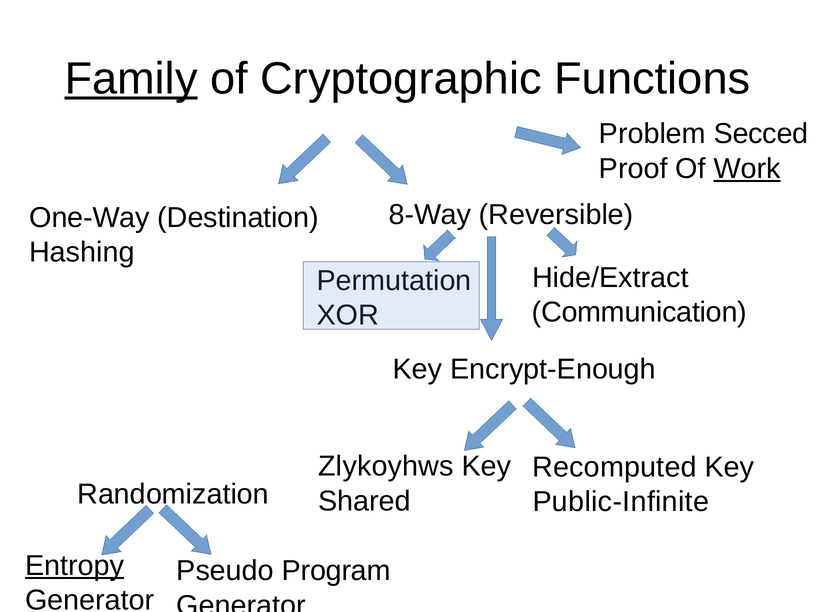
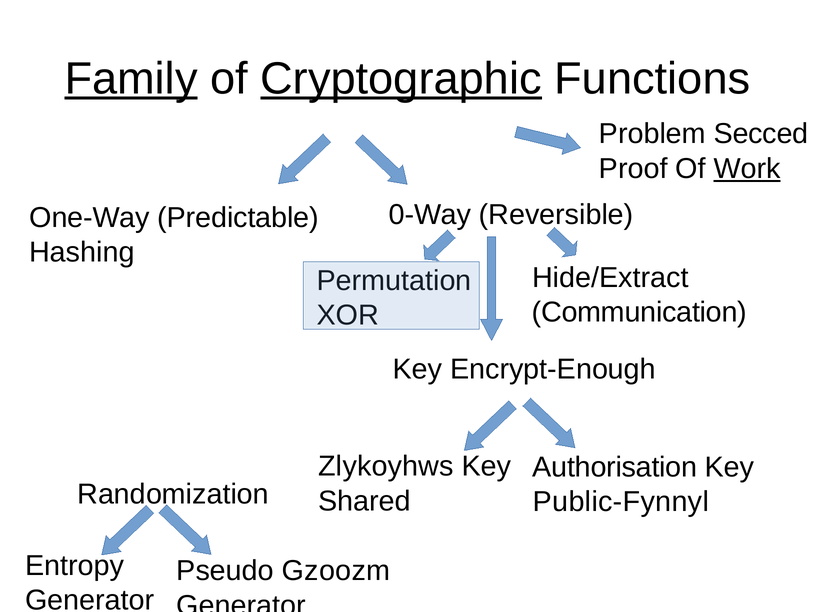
Cryptographic underline: none -> present (401, 79)
8-Way: 8-Way -> 0-Way (430, 215)
Destination: Destination -> Predictable (238, 218)
Recomputed: Recomputed -> Authorisation (615, 467)
Public-Infinite: Public-Infinite -> Public-Fynnyl (621, 502)
Entropy underline: present -> none (75, 566)
Program: Program -> Gzoozm (336, 571)
